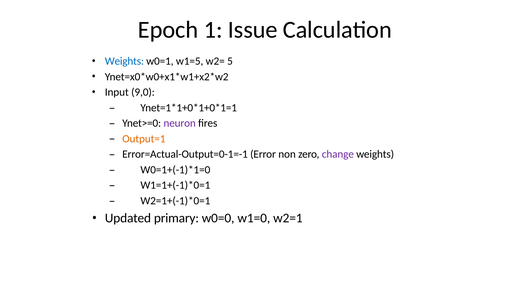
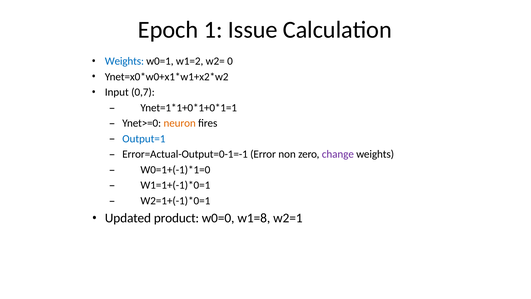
w1=5: w1=5 -> w1=2 (190, 61)
5: 5 -> 0 (230, 61)
9,0: 9,0 -> 0,7 (143, 92)
neuron colour: purple -> orange (180, 123)
Output=1 colour: orange -> blue (144, 139)
primary: primary -> product (176, 218)
w1=0: w1=0 -> w1=8 (254, 218)
